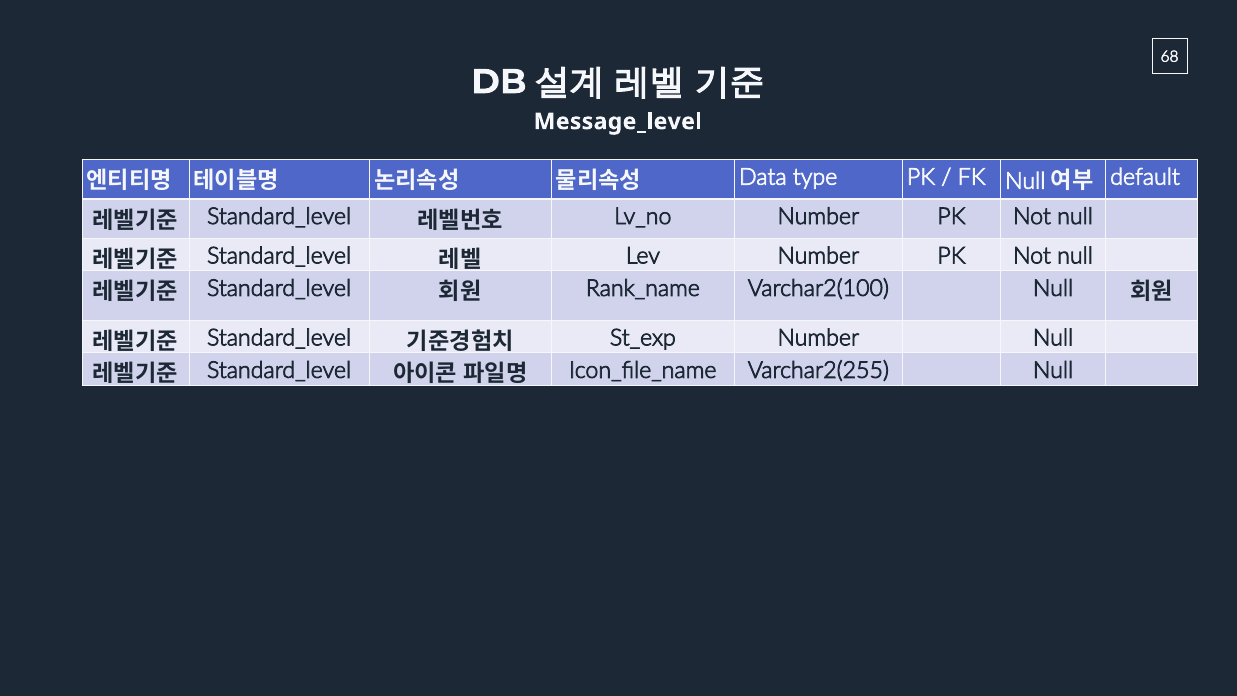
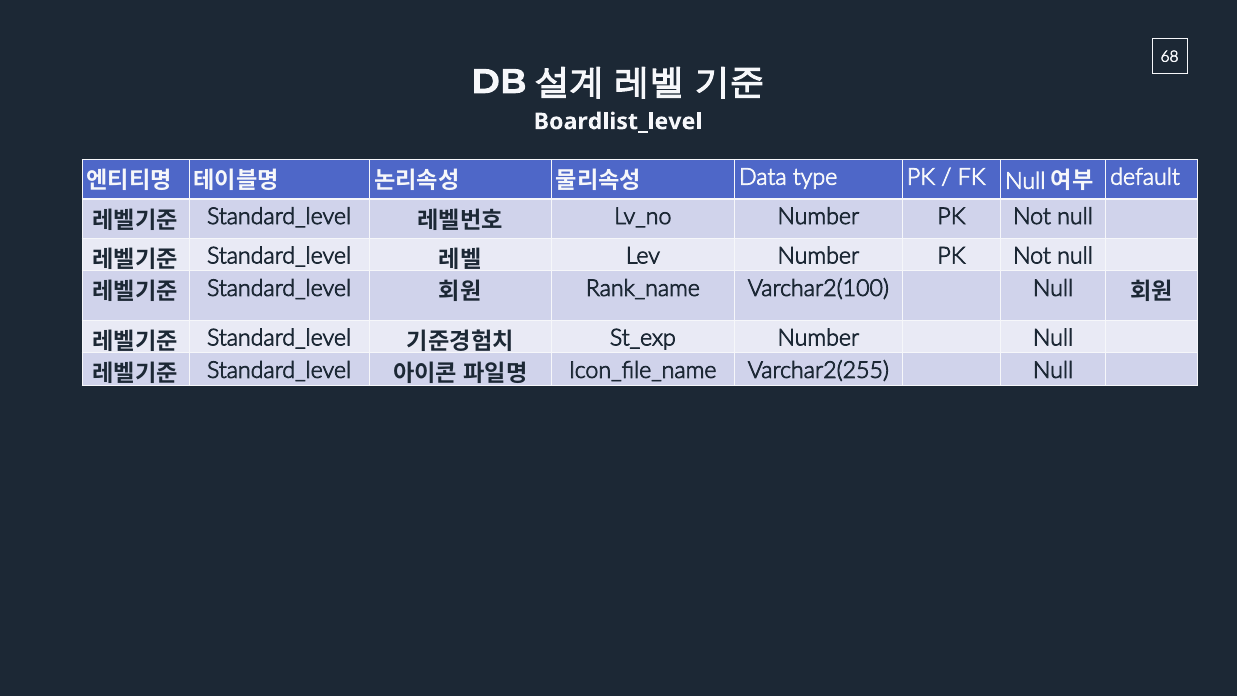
Message_level: Message_level -> Boardlist_level (618, 122)
